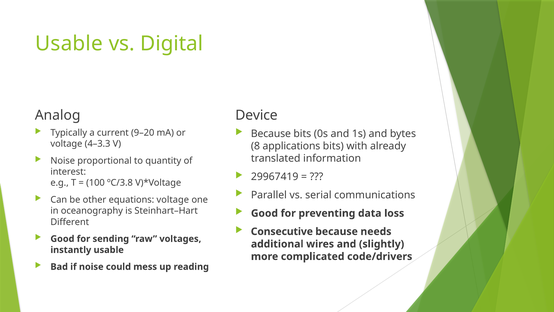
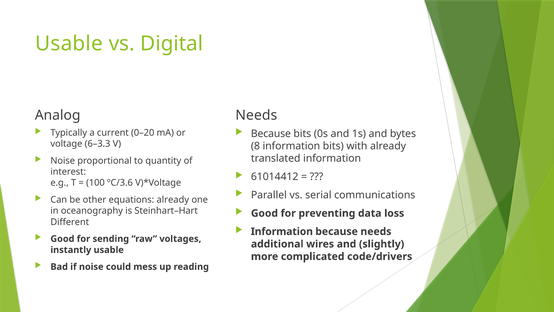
Device: Device -> Needs (256, 115)
9–20: 9–20 -> 0–20 (143, 133)
4–3.3: 4–3.3 -> 6–3.3 (98, 144)
8 applications: applications -> information (291, 146)
29967419: 29967419 -> 61014412 (275, 177)
ºC/3.8: ºC/3.8 -> ºC/3.6 (120, 183)
equations voltage: voltage -> already (173, 200)
Consecutive: Consecutive -> Information (282, 231)
